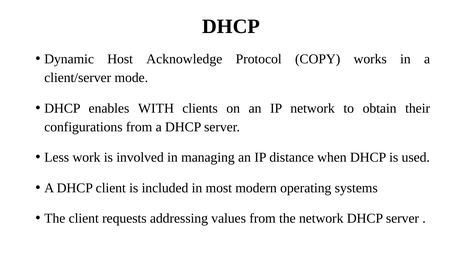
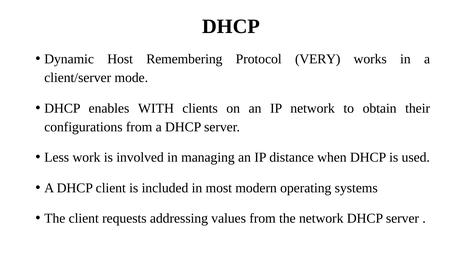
Acknowledge: Acknowledge -> Remembering (184, 59)
COPY: COPY -> VERY (318, 59)
